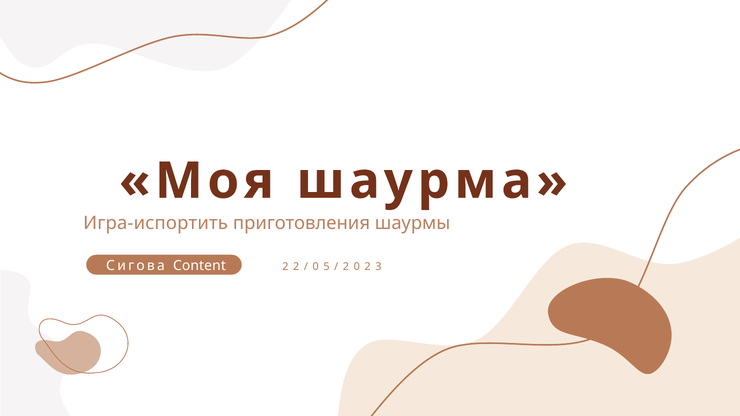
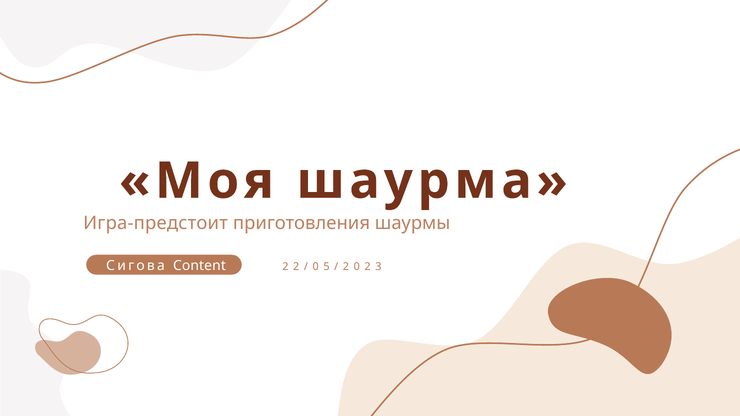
Игра-испортить: Игра-испортить -> Игра-предстоит (156, 223)
